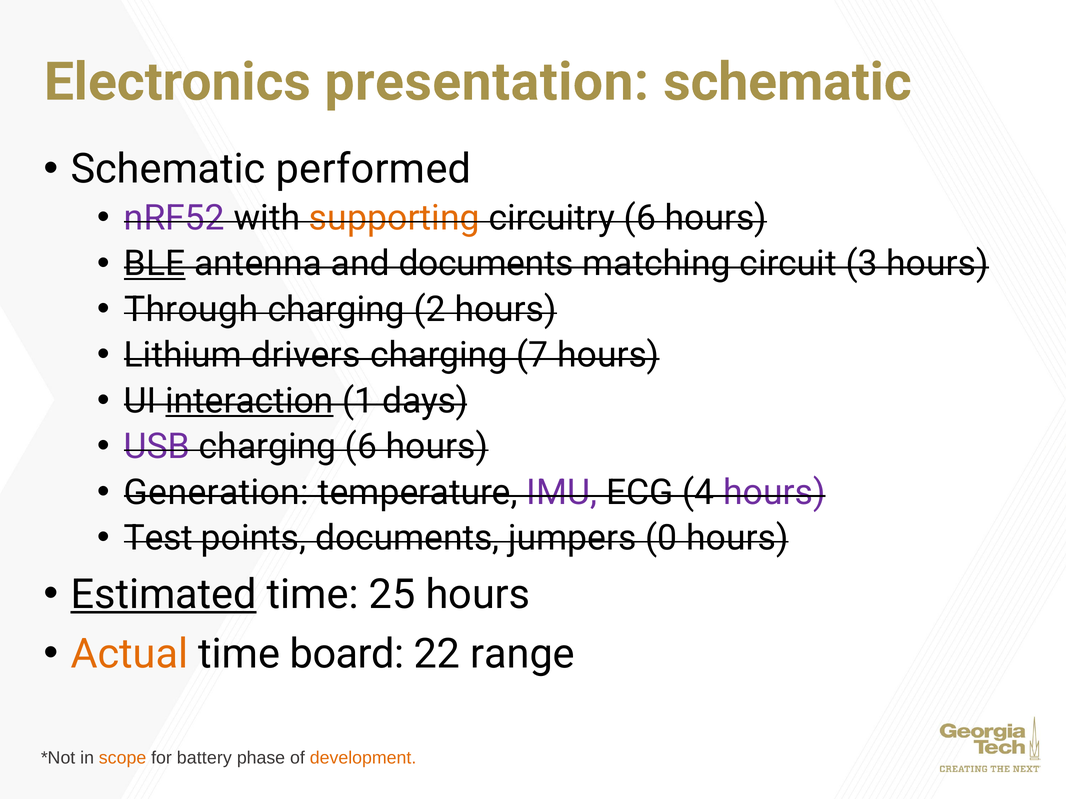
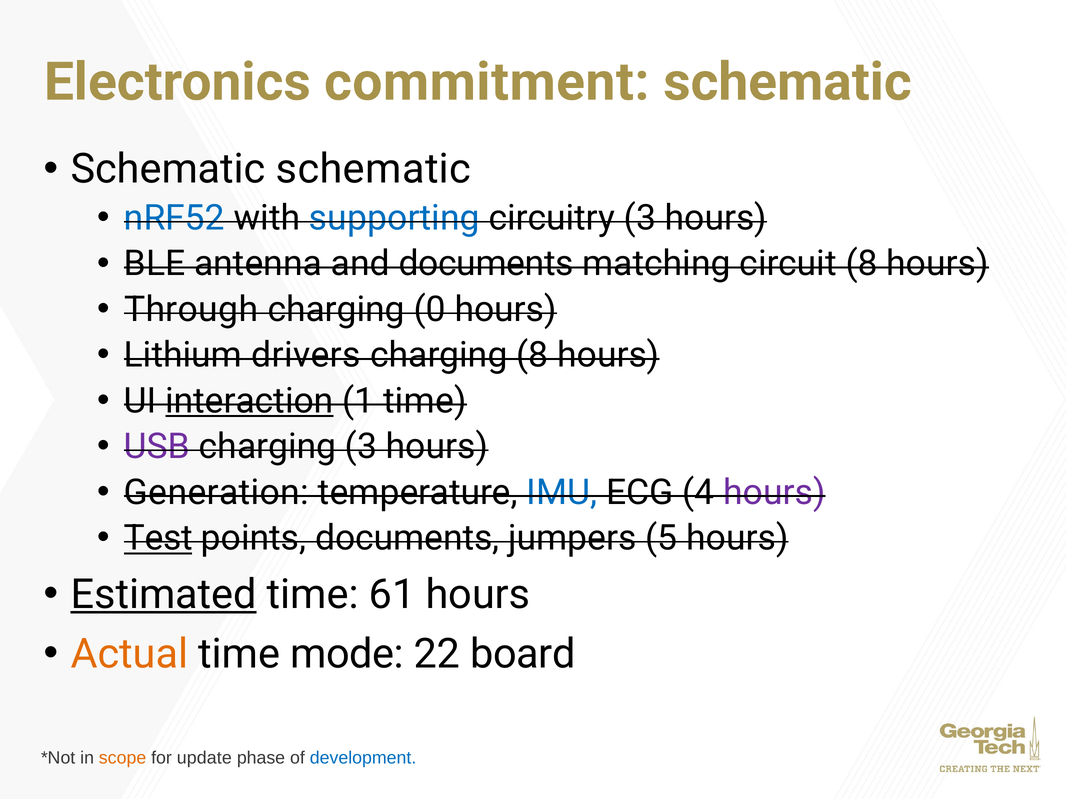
presentation: presentation -> commitment (487, 82)
Schematic performed: performed -> schematic (373, 169)
nRF52 colour: purple -> blue (174, 218)
supporting colour: orange -> blue (394, 218)
circuitry 6: 6 -> 3 (640, 218)
BLE underline: present -> none (155, 264)
circuit 3: 3 -> 8 (862, 264)
2: 2 -> 0 (430, 310)
charging 7: 7 -> 8 (532, 355)
1 days: days -> time (425, 401)
charging 6: 6 -> 3 (361, 447)
IMU colour: purple -> blue (562, 493)
Test underline: none -> present (158, 538)
0: 0 -> 5 (661, 538)
25: 25 -> 61 (392, 595)
board: board -> mode (347, 654)
range: range -> board (523, 654)
battery: battery -> update (204, 759)
development colour: orange -> blue (363, 759)
